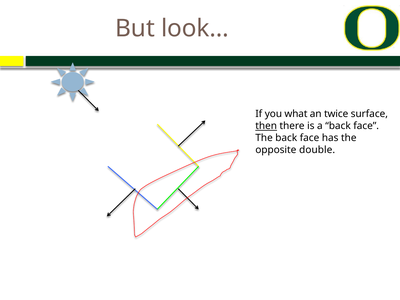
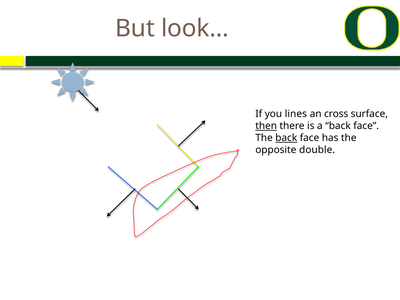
what: what -> lines (296, 114)
twice: twice -> cross (336, 114)
back underline: none -> present (286, 138)
